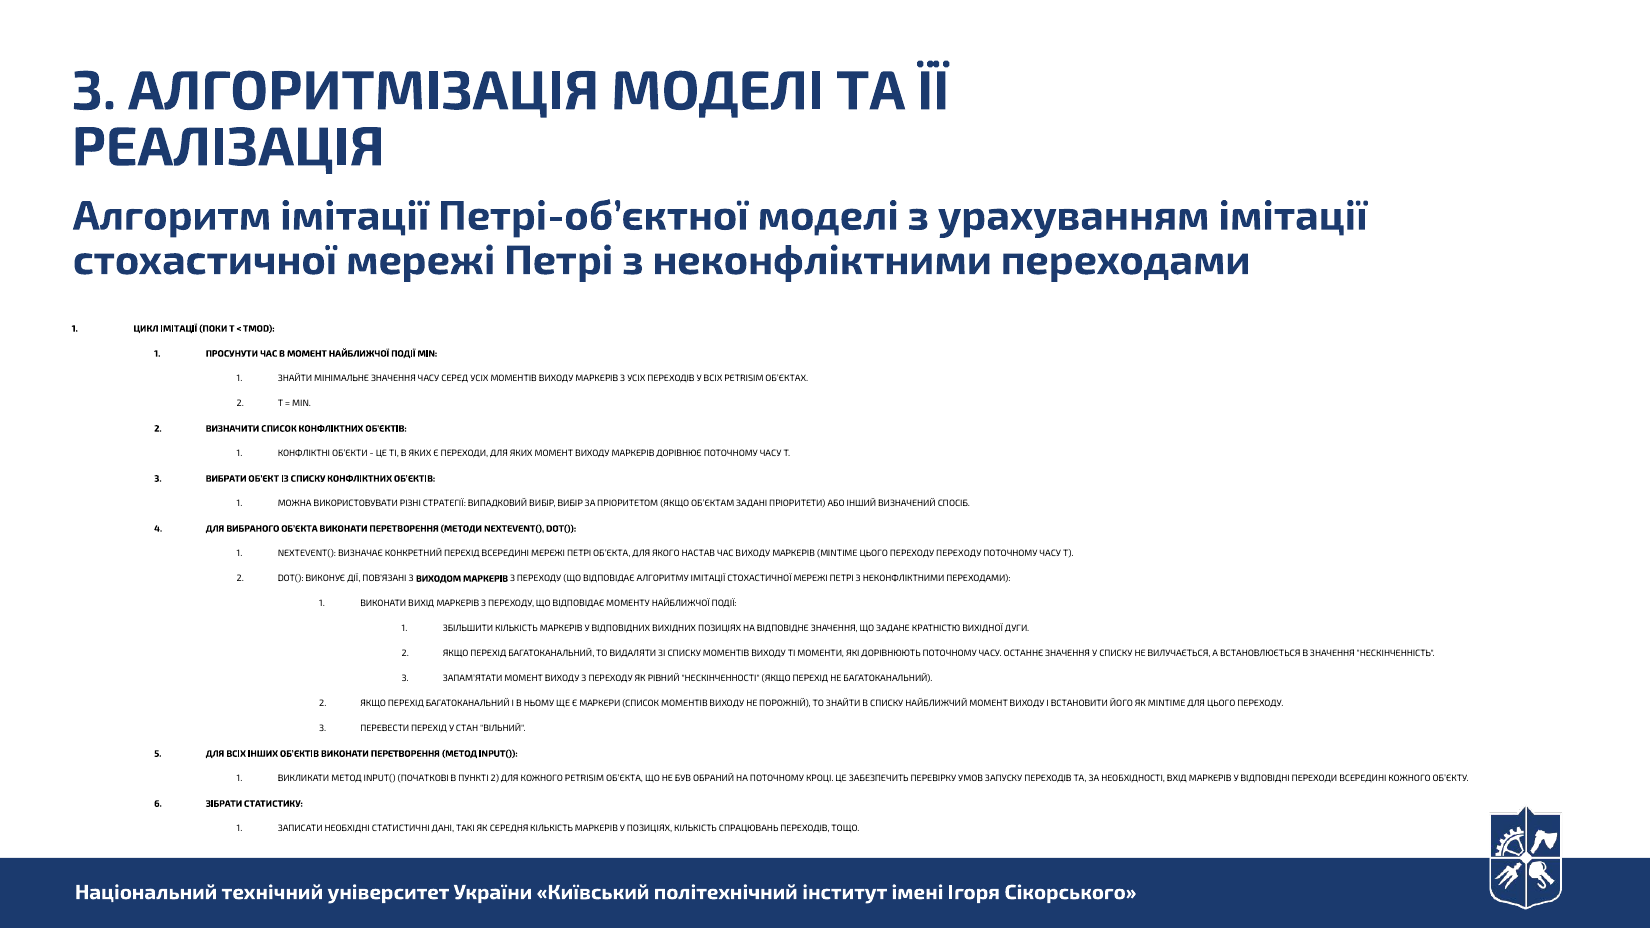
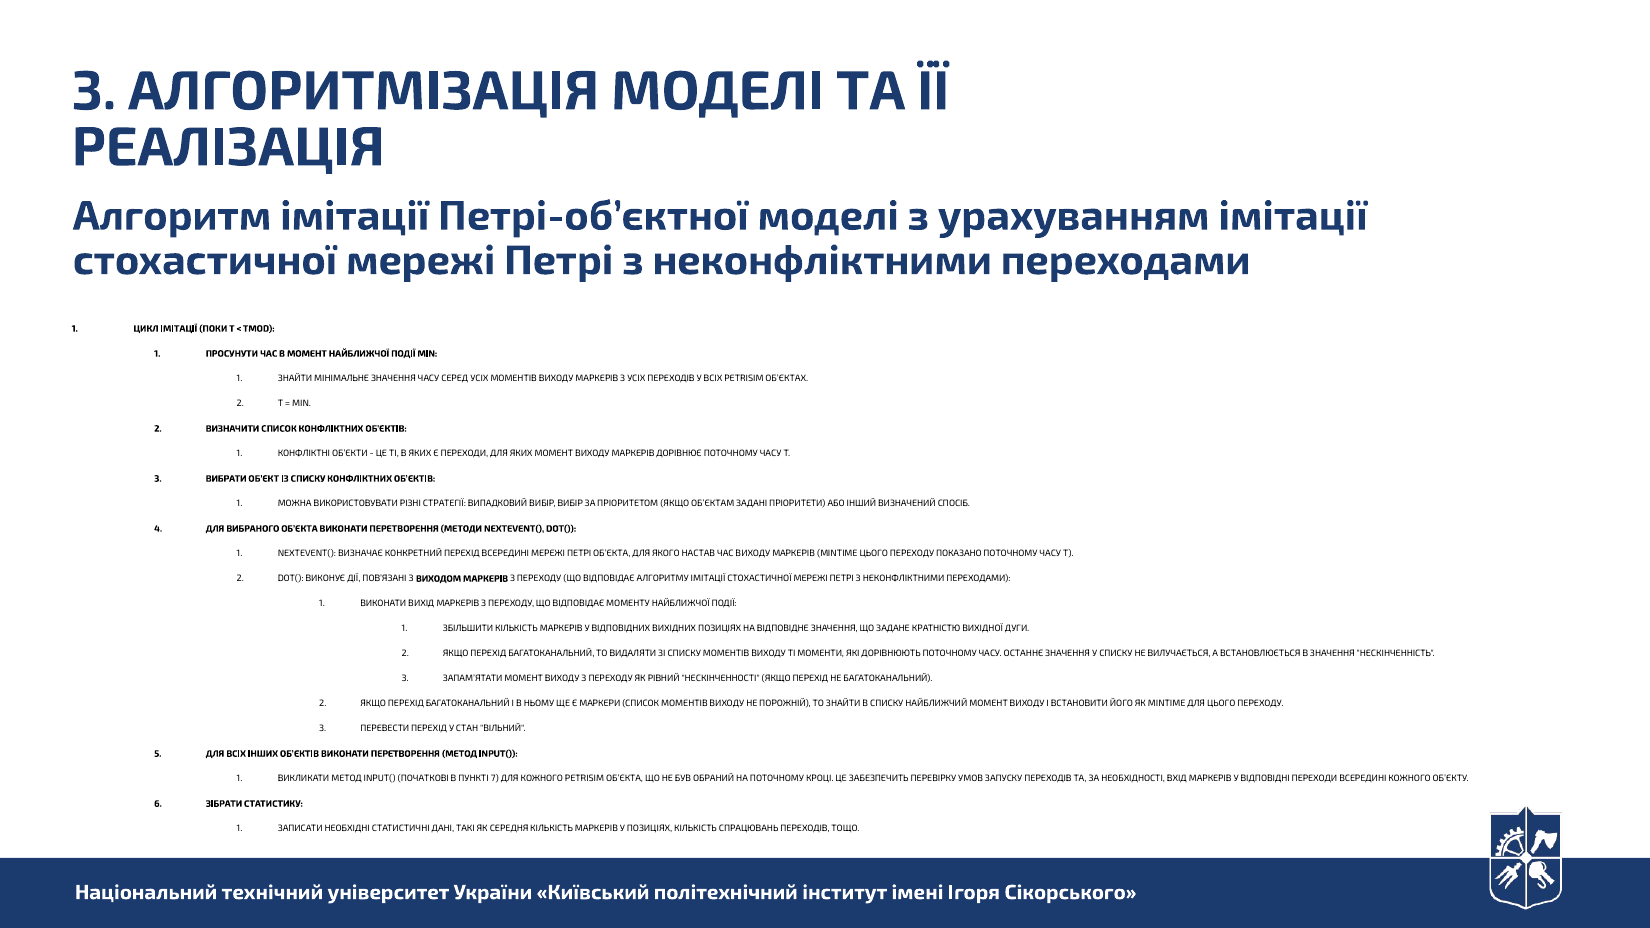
ПЕРЕХОДУ ПЕРЕХОДУ: ПЕРЕХОДУ -> ПОКАЗАНО (959, 554)
ПУНКТІ 2: 2 -> 7 (495, 779)
